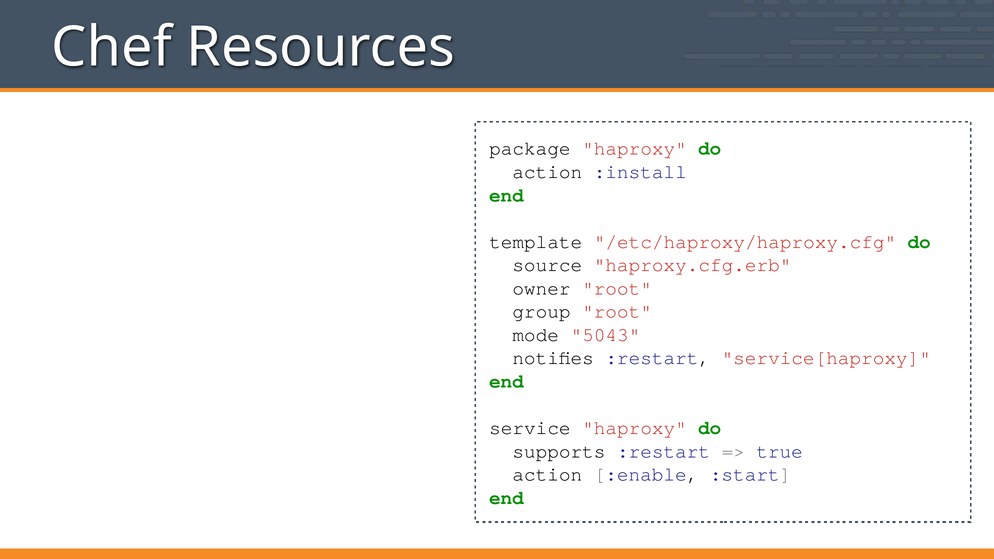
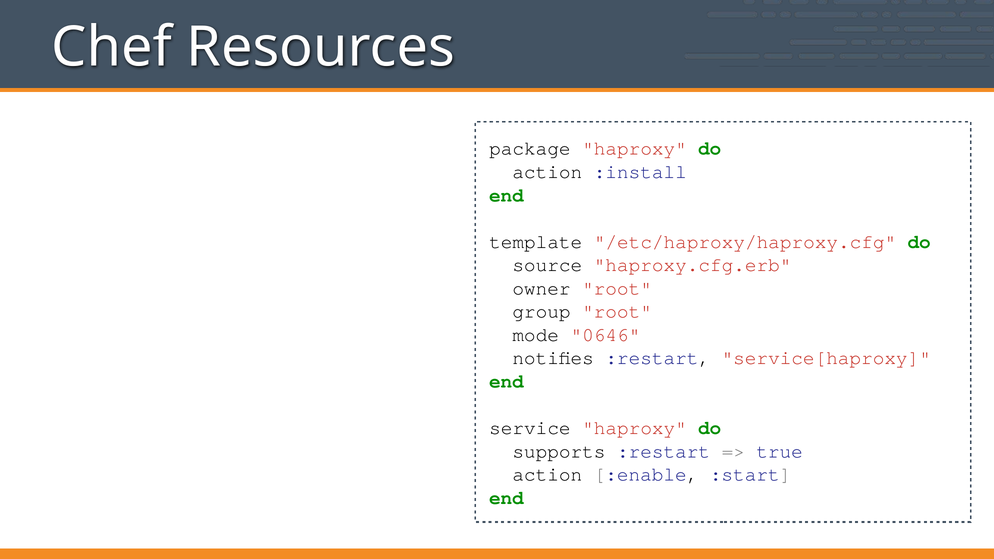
5043: 5043 -> 0646 (605, 335)
